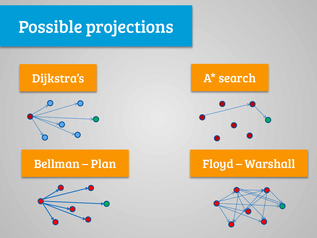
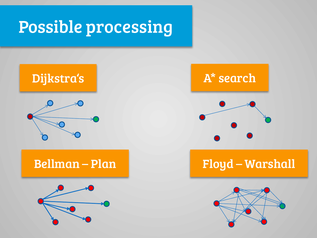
projections: projections -> processing (129, 27)
